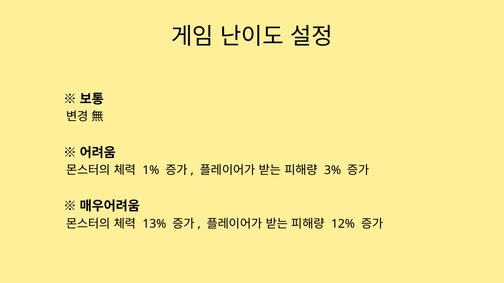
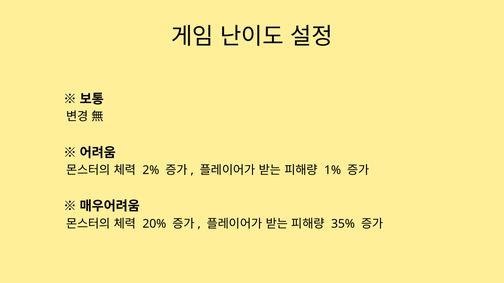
1%: 1% -> 2% (151, 170)
3%: 3% -> 1% (333, 170)
13%: 13% -> 20% (154, 224)
12%: 12% -> 35% (343, 224)
